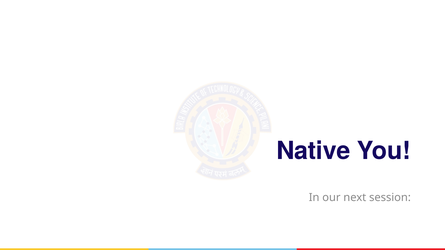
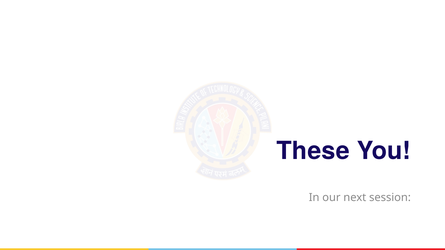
Native: Native -> These (313, 151)
